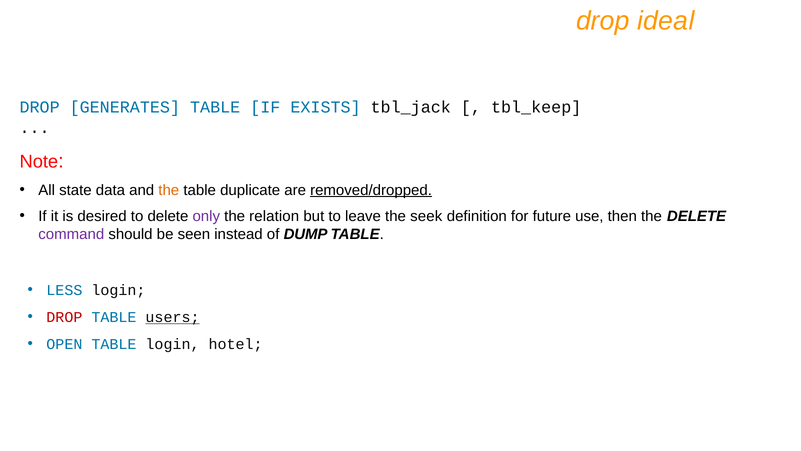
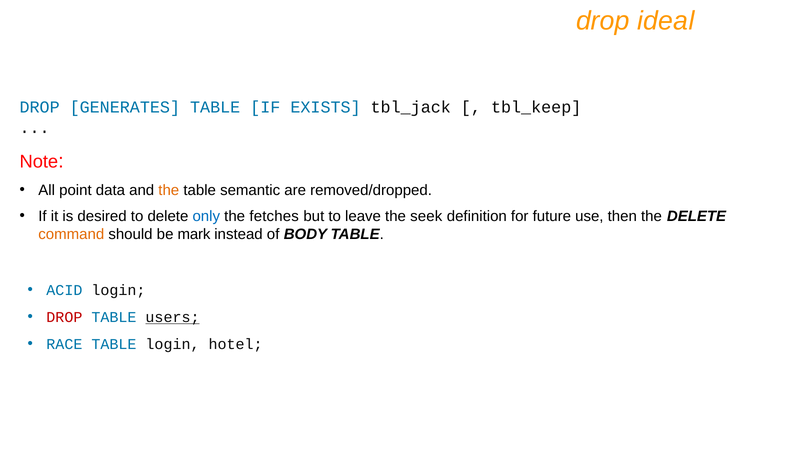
state: state -> point (75, 190)
duplicate: duplicate -> semantic (250, 190)
removed/dropped underline: present -> none (371, 190)
only colour: purple -> blue (206, 216)
relation: relation -> fetches (274, 216)
command colour: purple -> orange (71, 234)
seen: seen -> mark (194, 234)
DUMP: DUMP -> BODY (305, 234)
LESS: LESS -> ACID (64, 290)
OPEN: OPEN -> RACE (64, 344)
